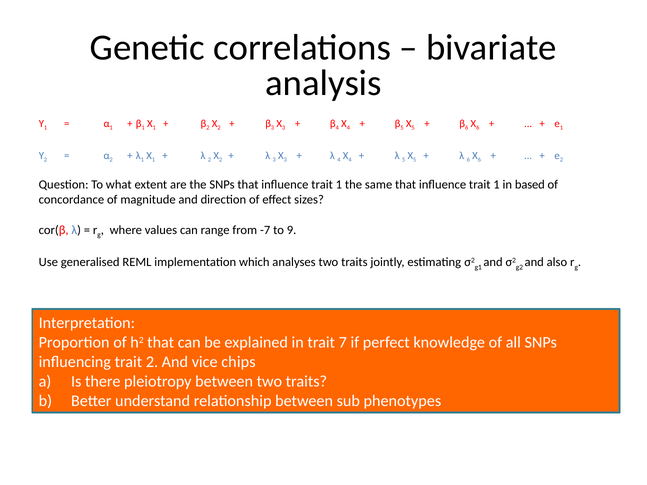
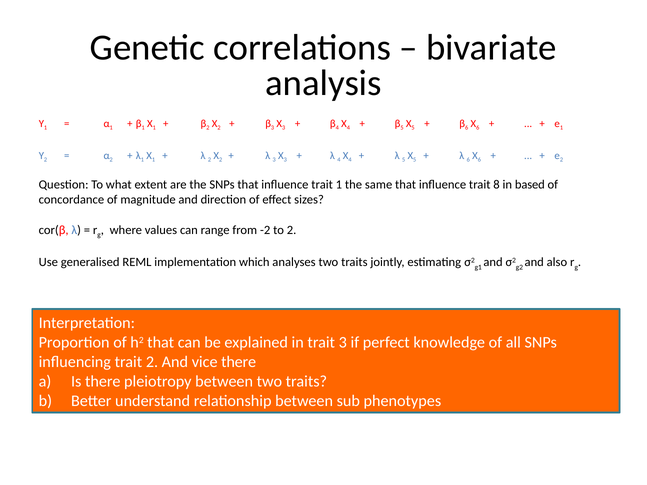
1: 1 -> 8 (496, 185)
-7: -7 -> -2 (265, 230)
to 9: 9 -> 2 (292, 230)
trait 7: 7 -> 3 (343, 343)
vice chips: chips -> there (239, 362)
